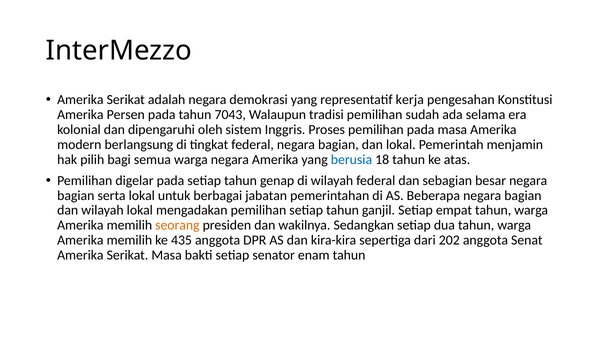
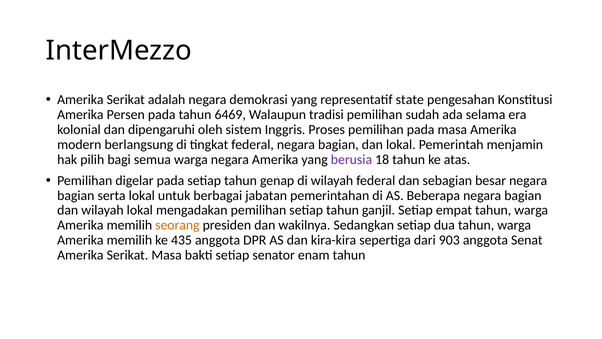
kerja: kerja -> state (410, 100)
7043: 7043 -> 6469 (230, 115)
berusia colour: blue -> purple (351, 159)
202: 202 -> 903 (449, 240)
